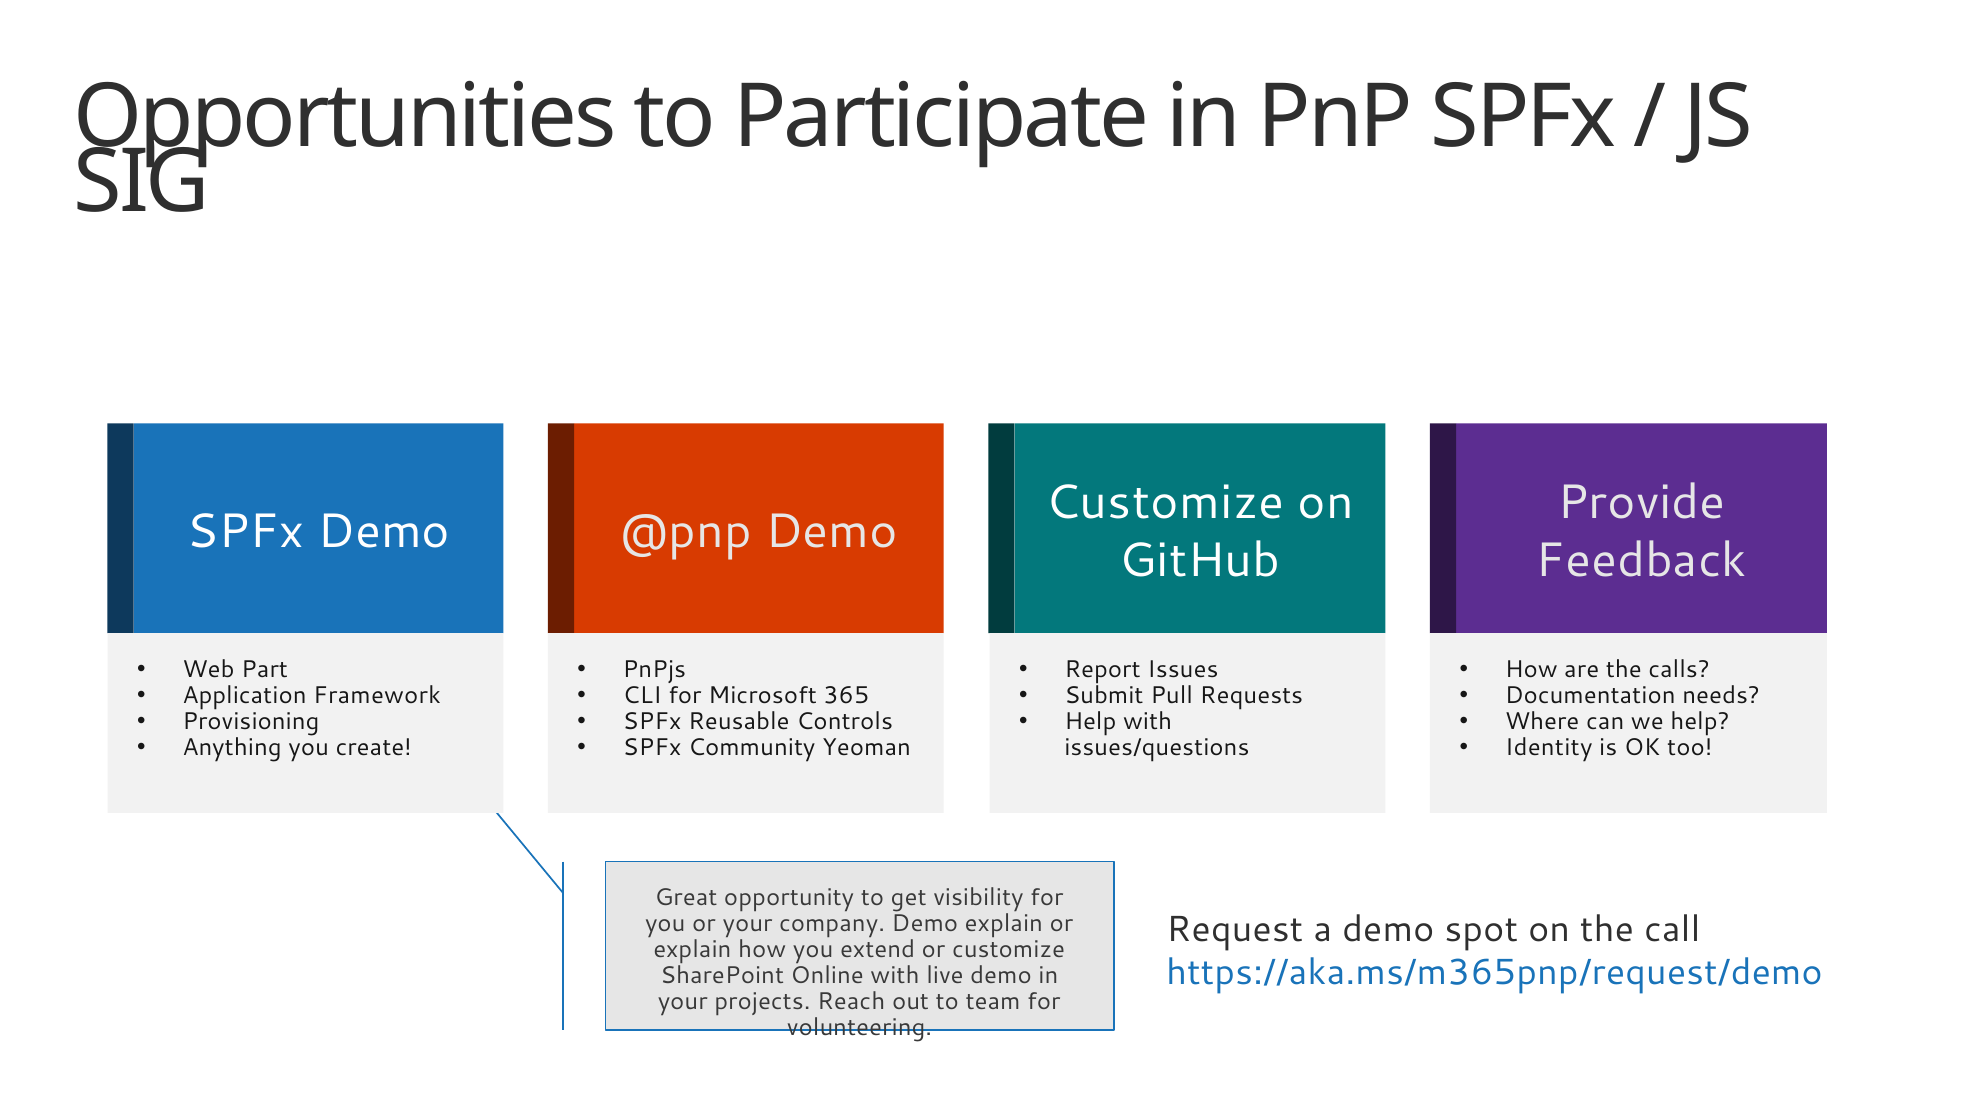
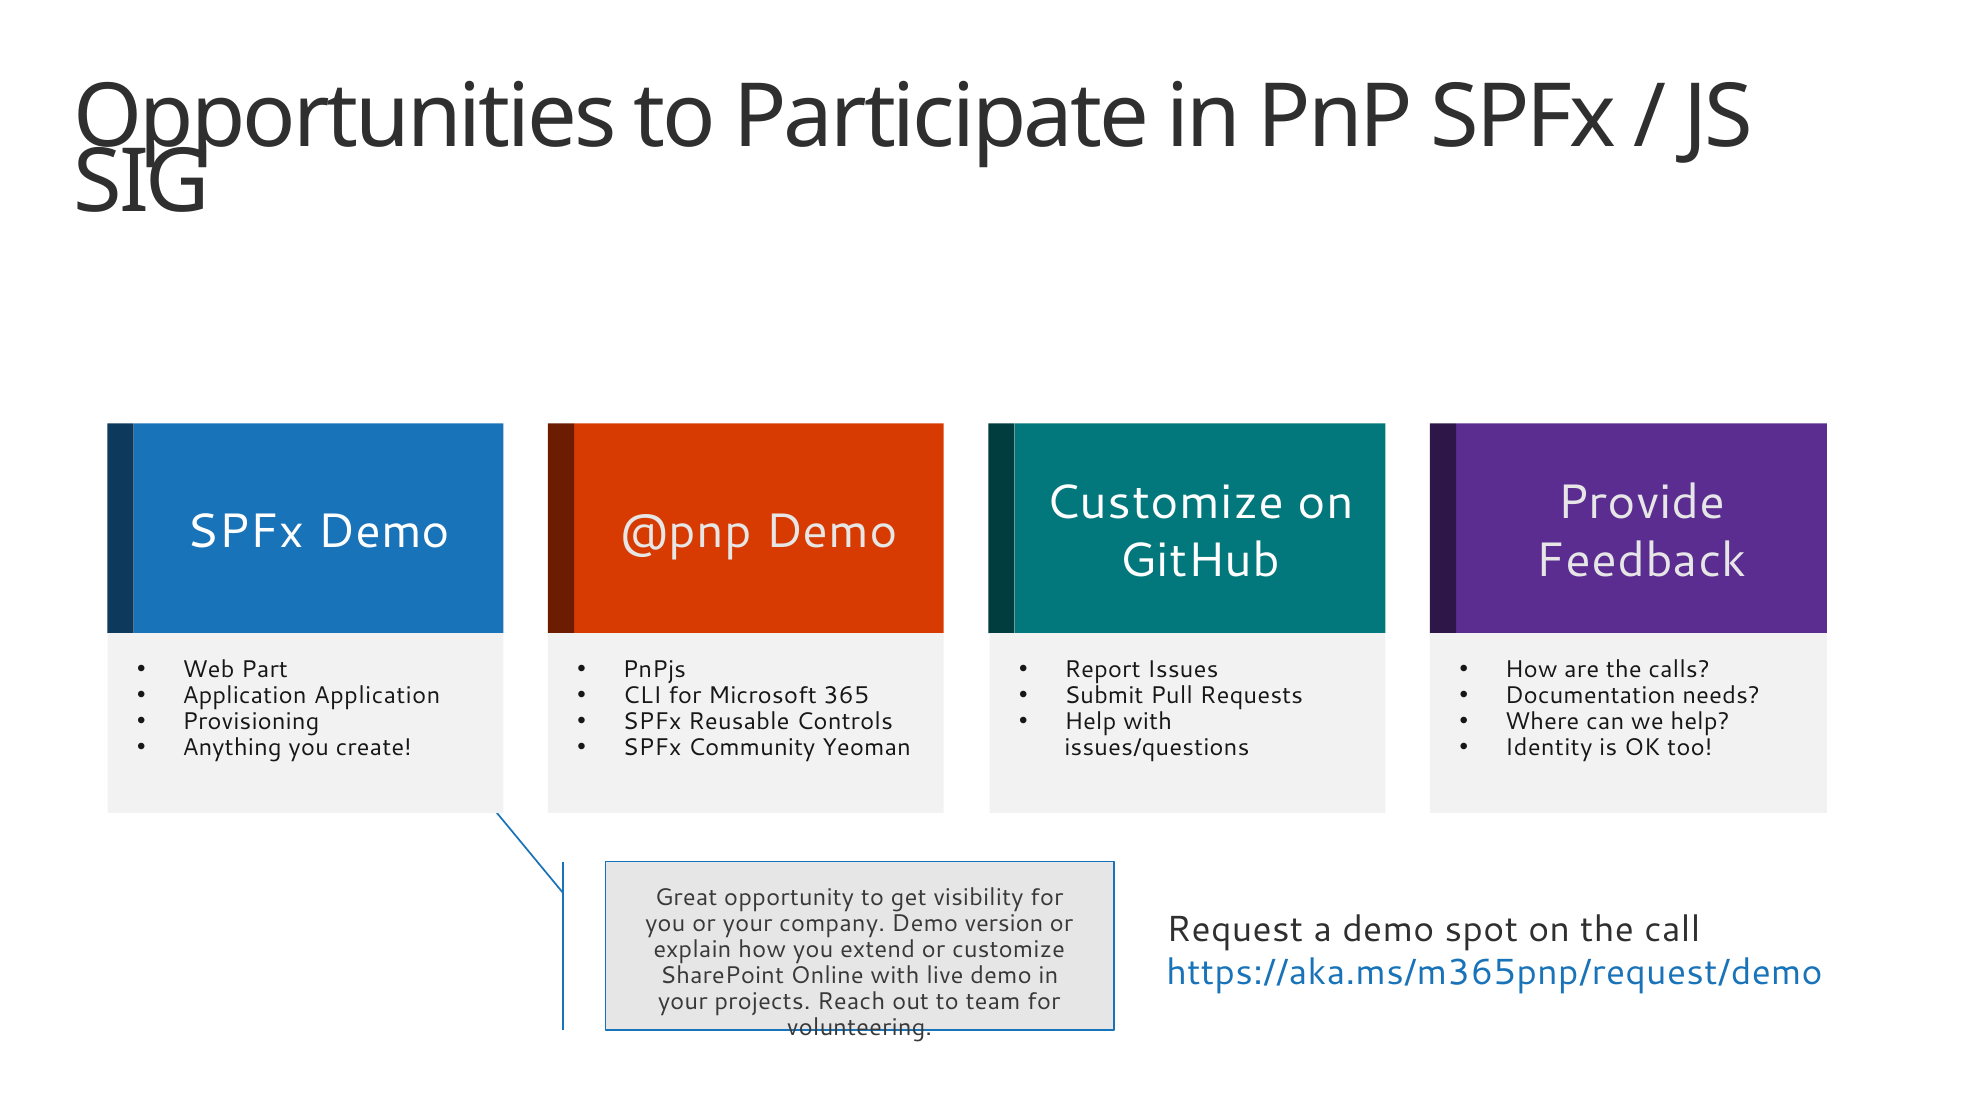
Application Framework: Framework -> Application (377, 695)
Demo explain: explain -> version (1004, 923)
